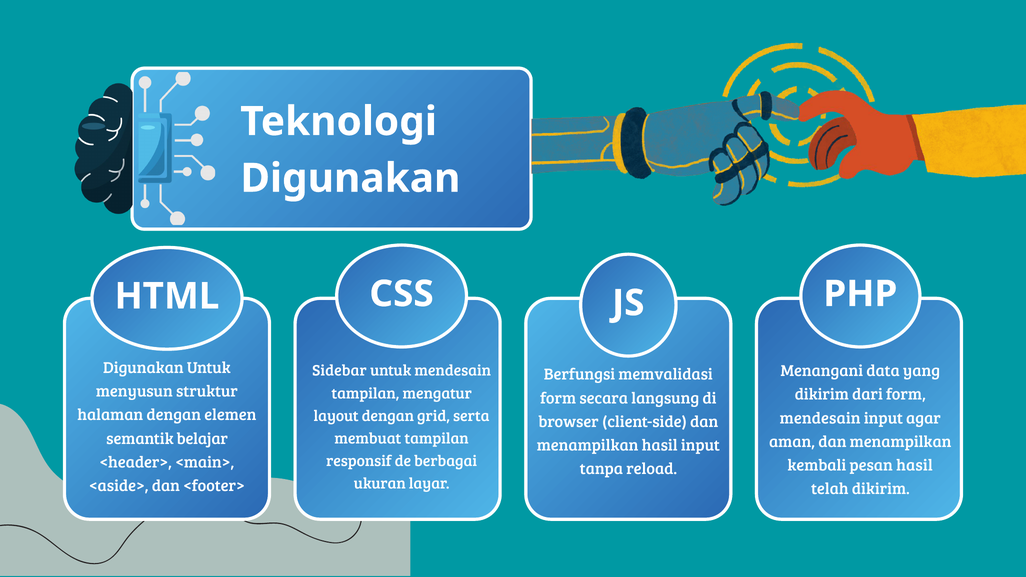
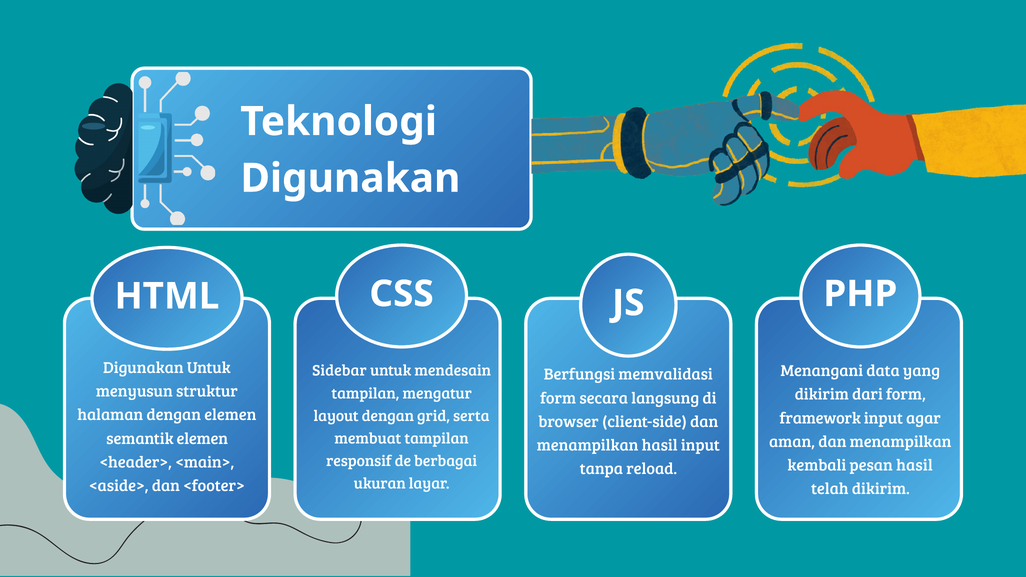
mendesain: mendesain -> framework (820, 418)
semantik belajar: belajar -> elemen (202, 439)
